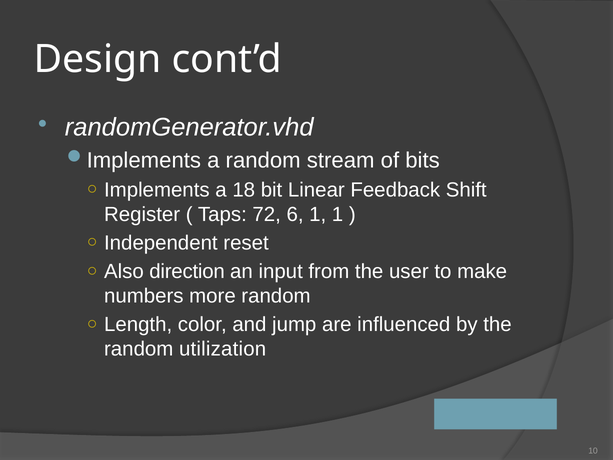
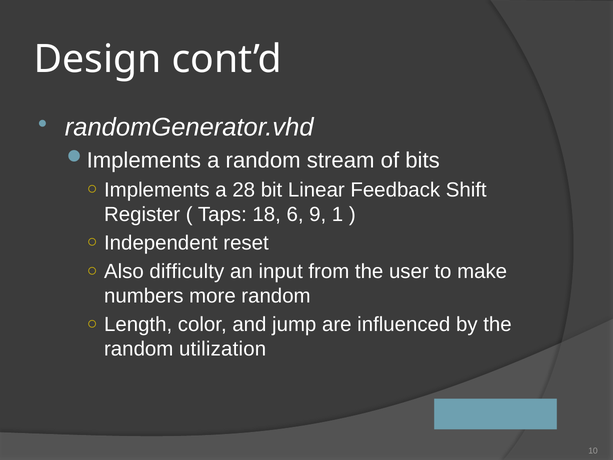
18: 18 -> 28 (244, 190)
72: 72 -> 18 (267, 214)
6 1: 1 -> 9 (318, 214)
direction: direction -> difficulty (187, 271)
